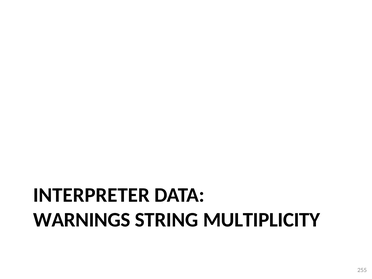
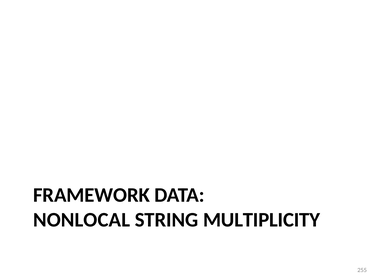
INTERPRETER: INTERPRETER -> FRAMEWORK (91, 195)
WARNINGS: WARNINGS -> NONLOCAL (82, 220)
